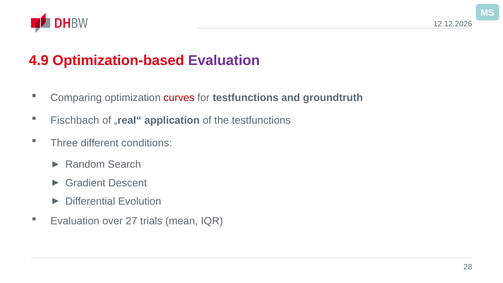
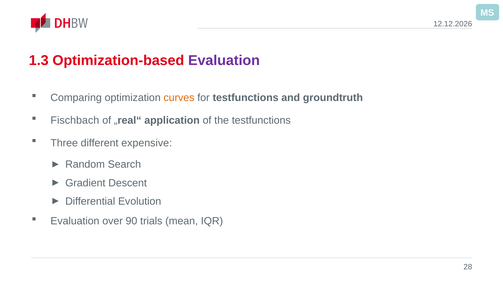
4.9: 4.9 -> 1.3 (39, 61)
curves colour: red -> orange (179, 98)
conditions: conditions -> expensive (147, 143)
27: 27 -> 90 (131, 221)
